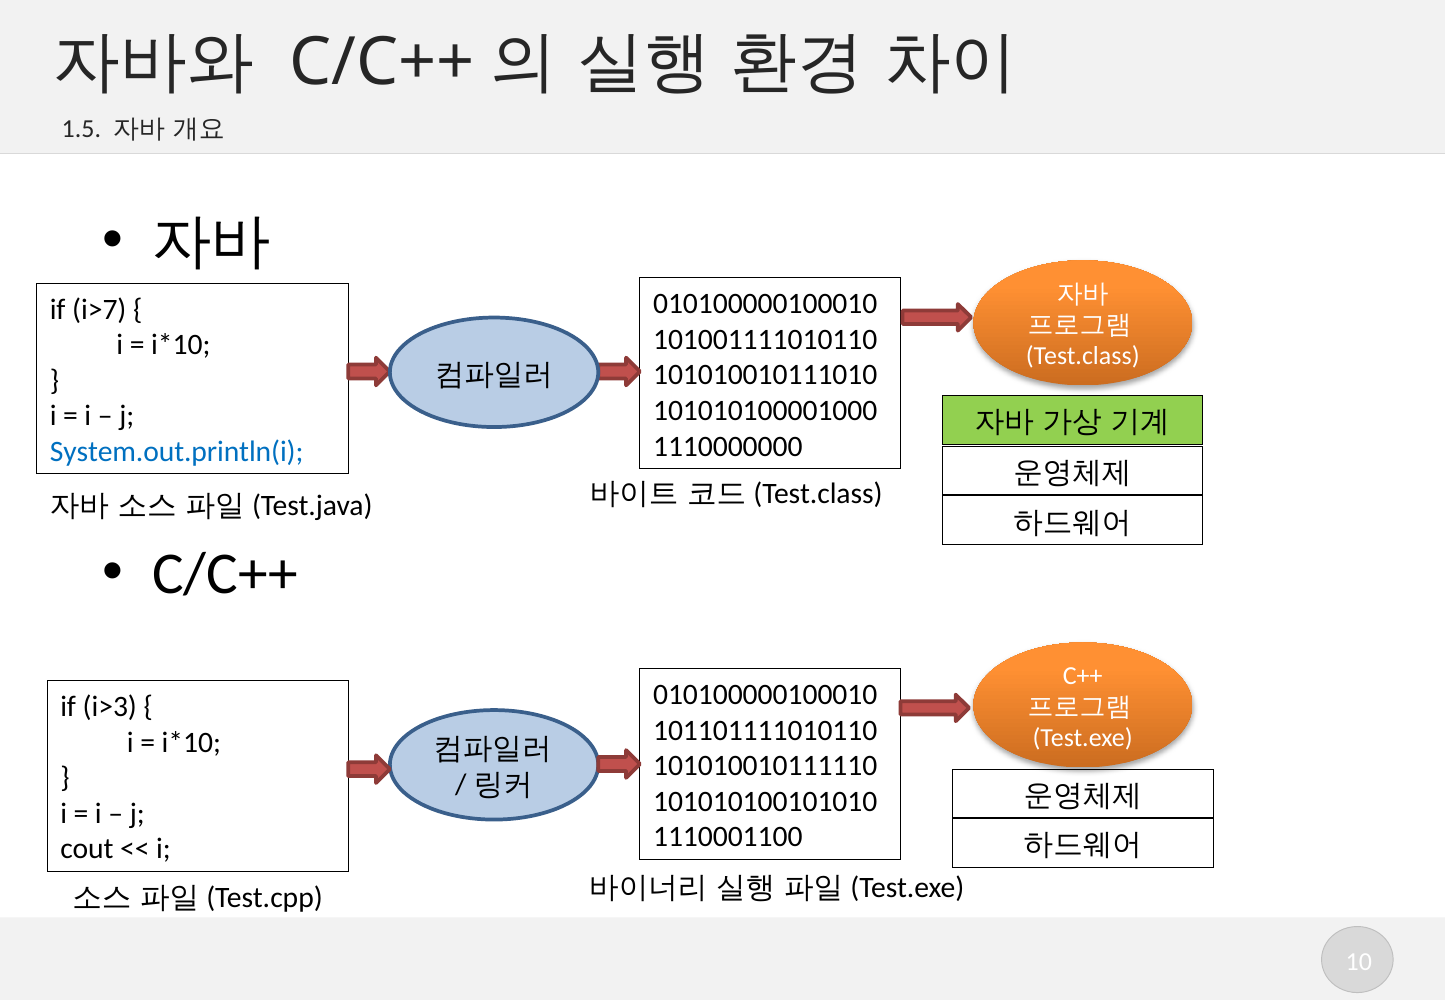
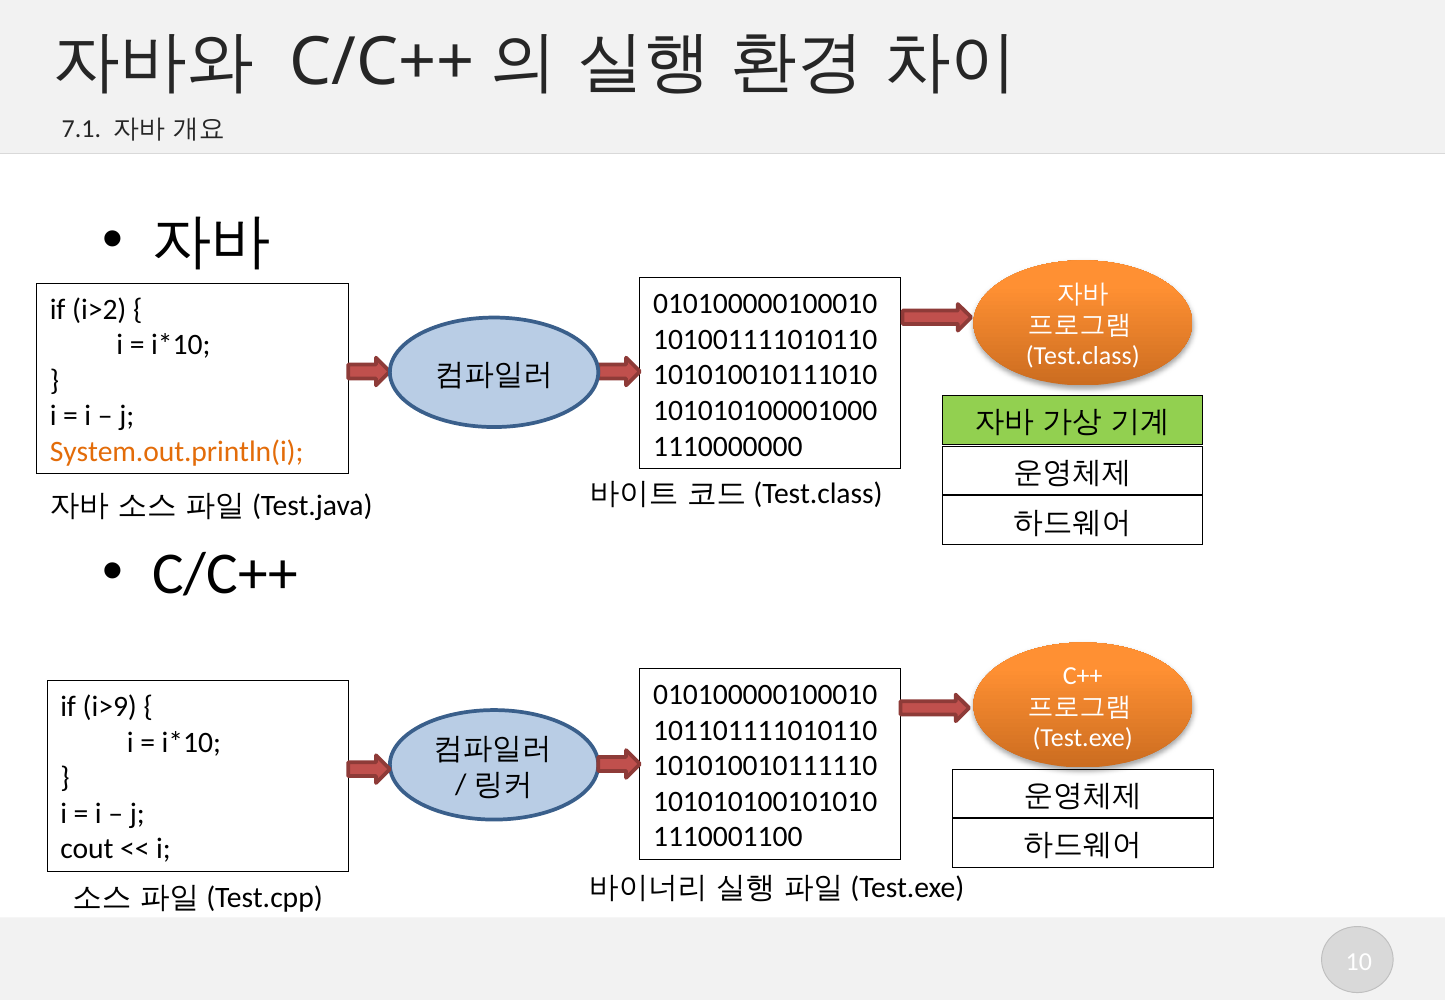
1.5: 1.5 -> 7.1 (81, 128)
i>7: i>7 -> i>2 (99, 310)
System.out.println(i colour: blue -> orange (177, 452)
i>3: i>3 -> i>9 (110, 707)
